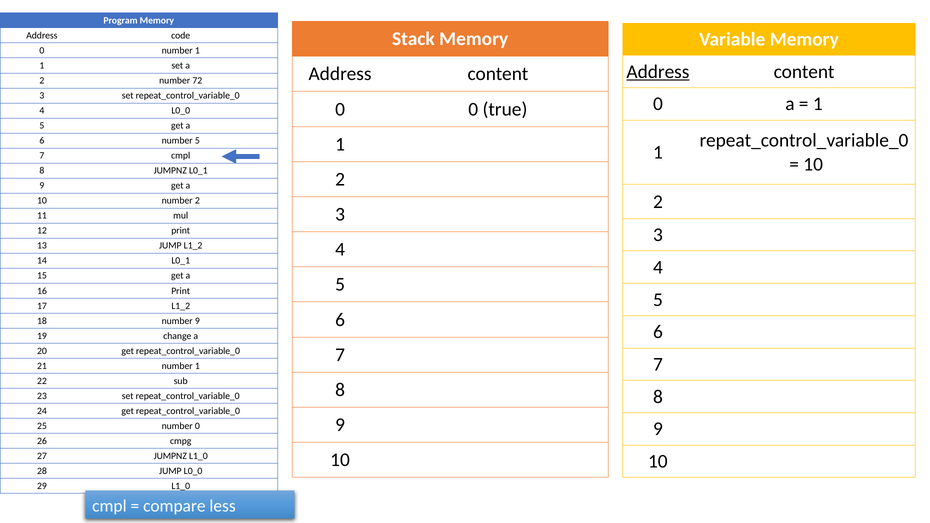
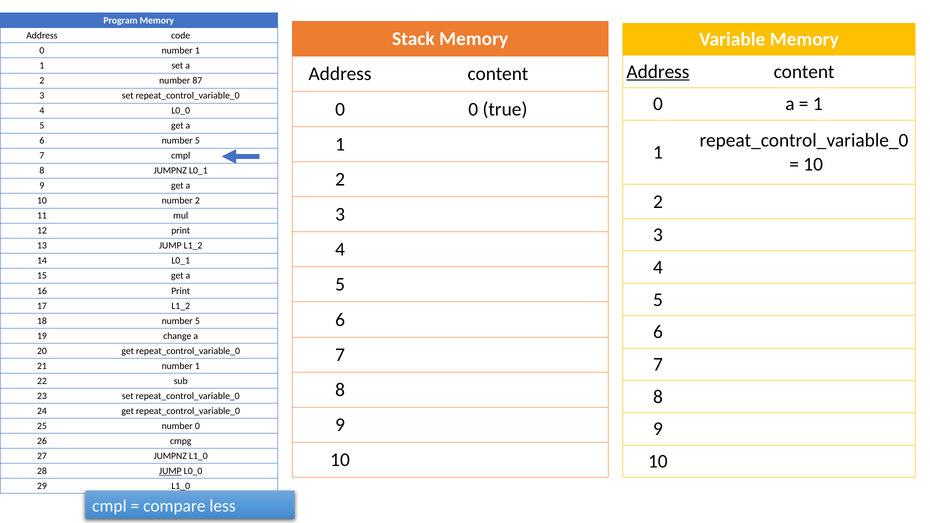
72: 72 -> 87 (197, 81)
18 number 9: 9 -> 5 (197, 321)
JUMP underline: none -> present (170, 471)
